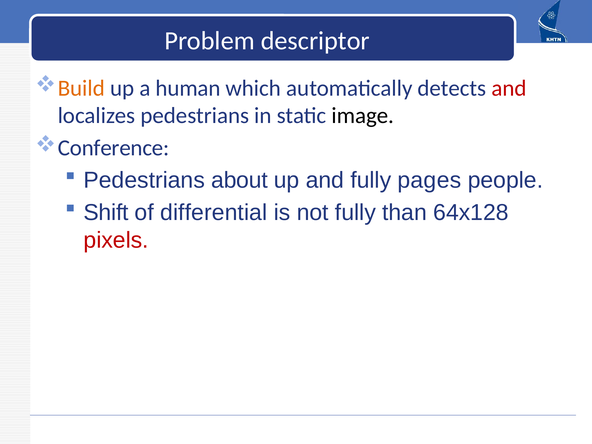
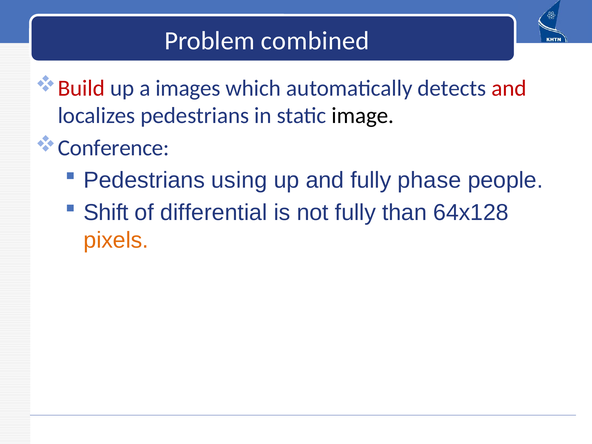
descriptor: descriptor -> combined (315, 41)
Build colour: orange -> red (81, 88)
human: human -> images (188, 88)
about: about -> using (239, 180)
pages: pages -> phase (429, 180)
pixels colour: red -> orange (116, 240)
